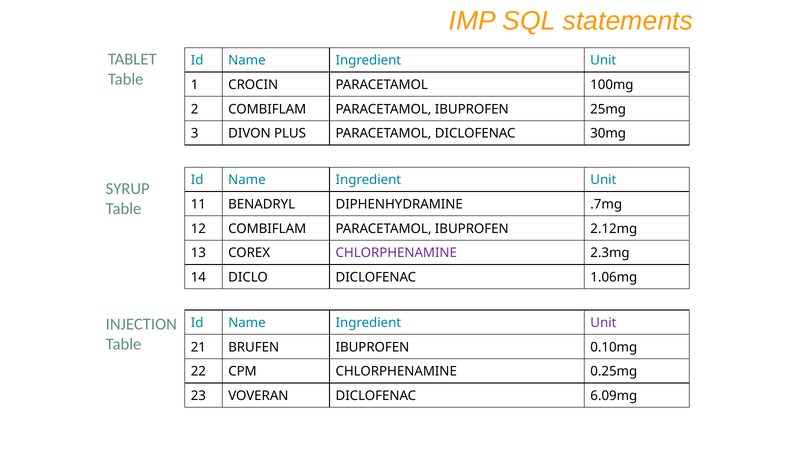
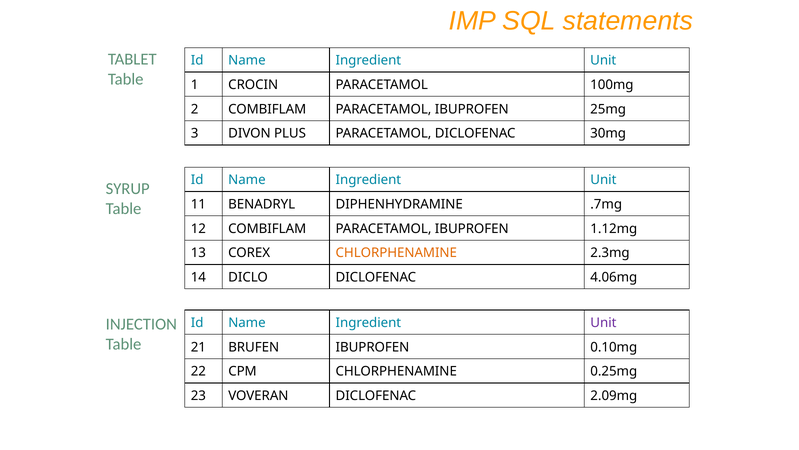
2.12mg: 2.12mg -> 1.12mg (614, 228)
CHLORPHENAMINE colour: purple -> orange (396, 253)
1.06mg: 1.06mg -> 4.06mg (614, 277)
6.09mg: 6.09mg -> 2.09mg (614, 395)
